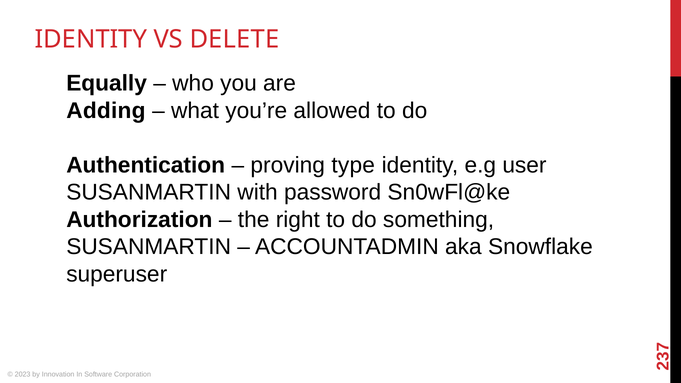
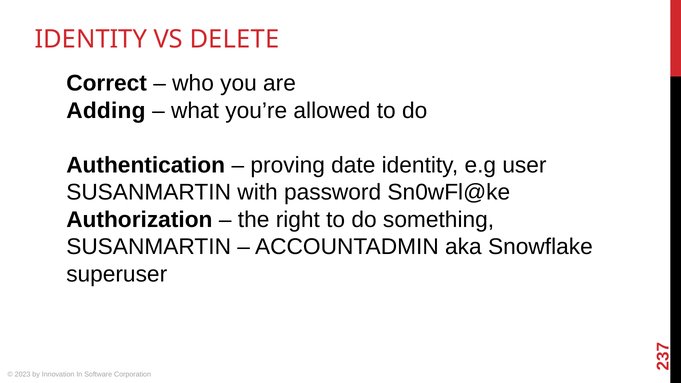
Equally: Equally -> Correct (107, 83)
type: type -> date (353, 165)
